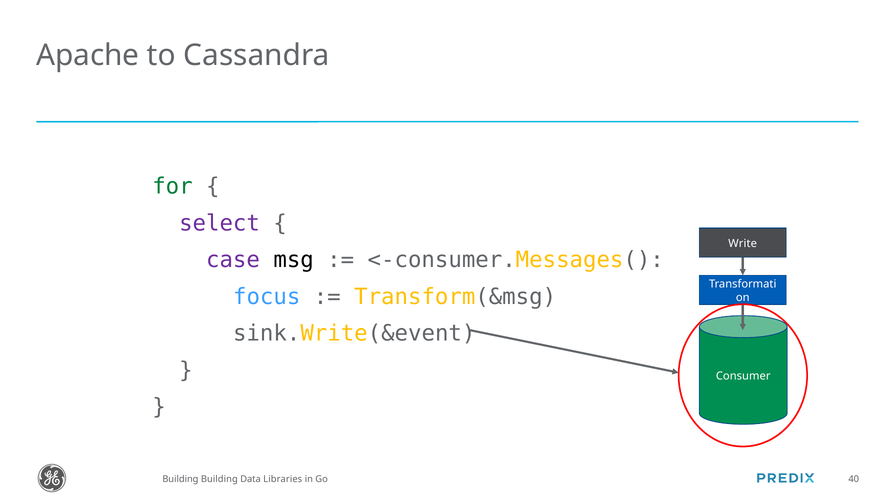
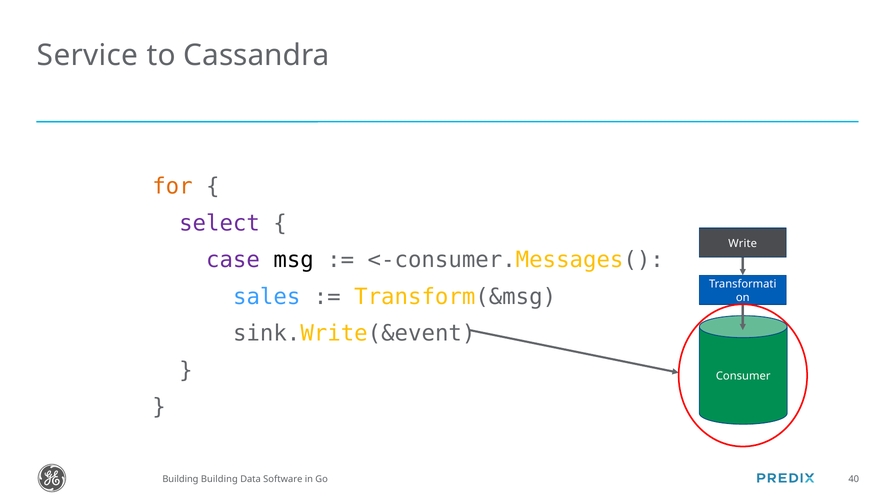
Apache: Apache -> Service (88, 55)
for colour: green -> orange (172, 186)
focus: focus -> sales (267, 296)
Libraries: Libraries -> Software (283, 478)
